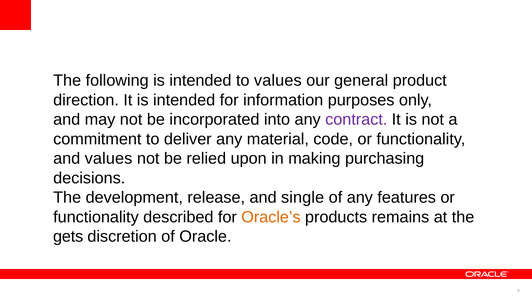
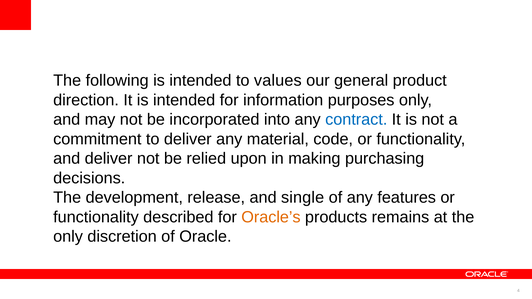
contract colour: purple -> blue (356, 120)
and values: values -> deliver (109, 159)
gets: gets -> only (68, 237)
